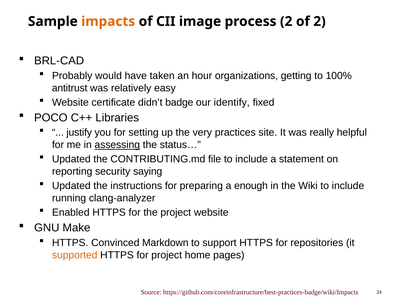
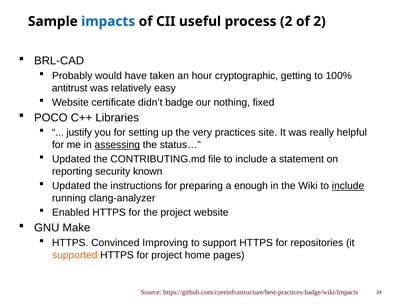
impacts colour: orange -> blue (108, 21)
image: image -> useful (200, 21)
organizations: organizations -> cryptographic (247, 76)
identify: identify -> nothing (232, 102)
saying: saying -> known (148, 171)
include underline: none -> present (348, 186)
Markdown: Markdown -> Improving (165, 242)
